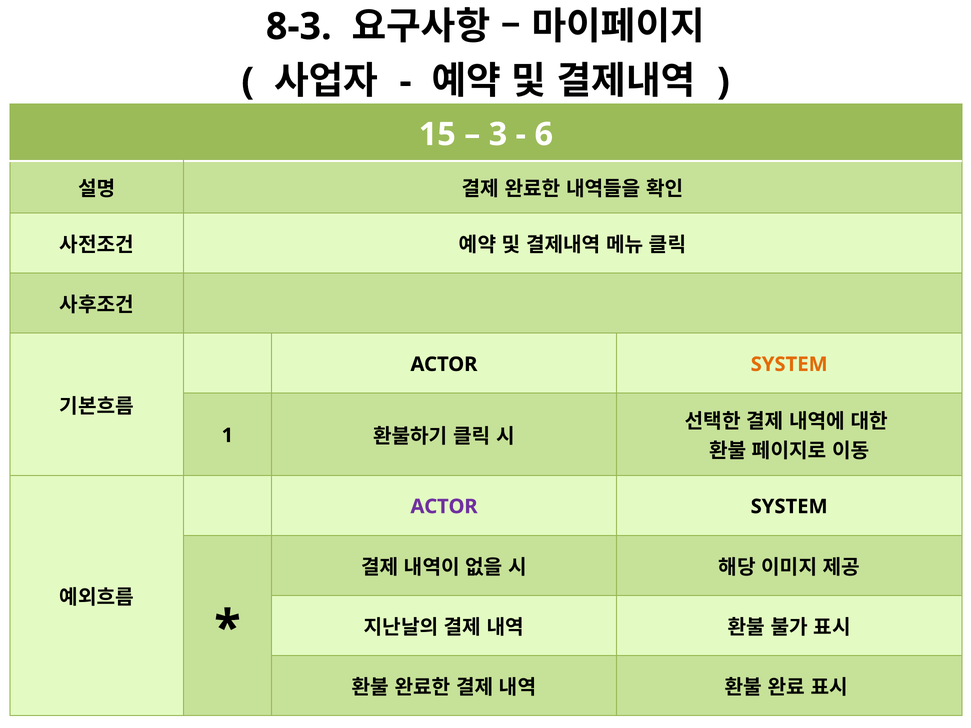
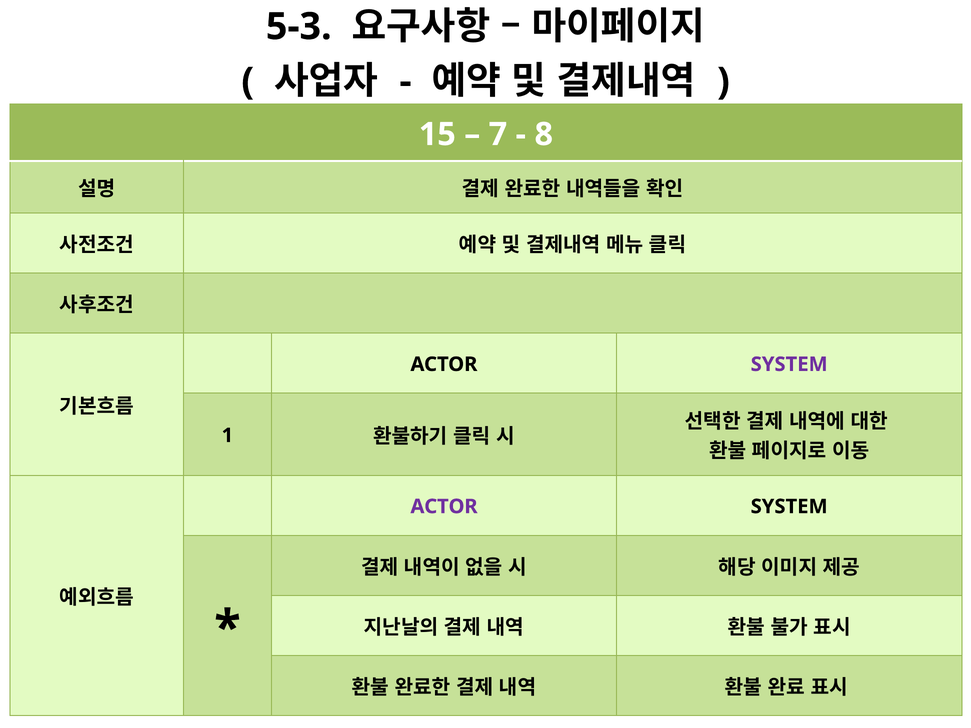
8-3: 8-3 -> 5-3 (299, 27)
3: 3 -> 7 (498, 134)
6: 6 -> 8 (544, 134)
SYSTEM colour: orange -> purple (789, 364)
